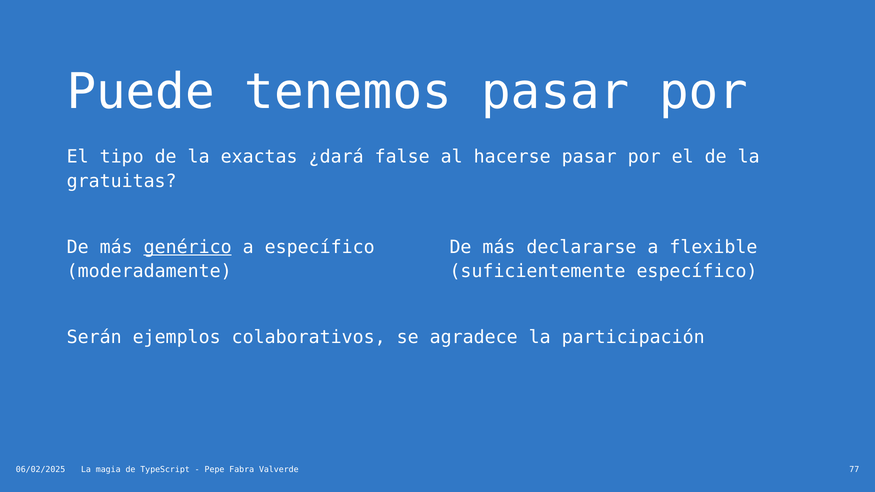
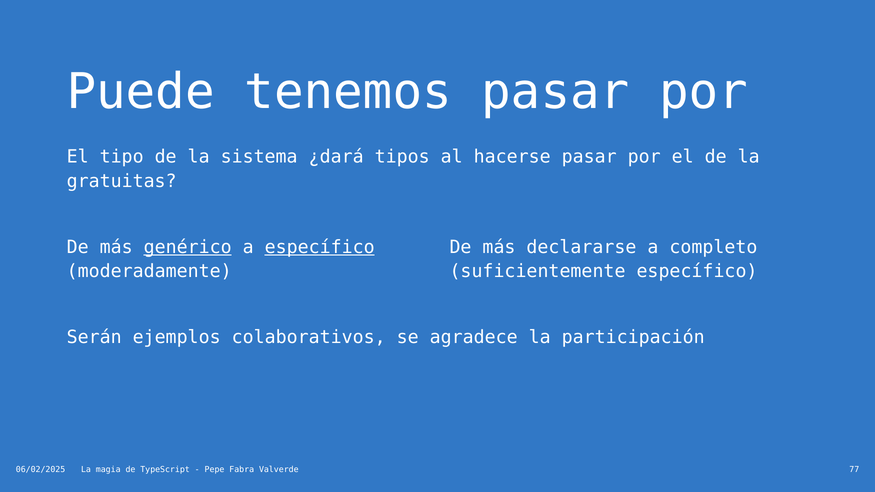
exactas: exactas -> sistema (259, 157)
false: false -> tipos (402, 157)
específico underline: none -> present (320, 247)
flexible: flexible -> completo (713, 247)
